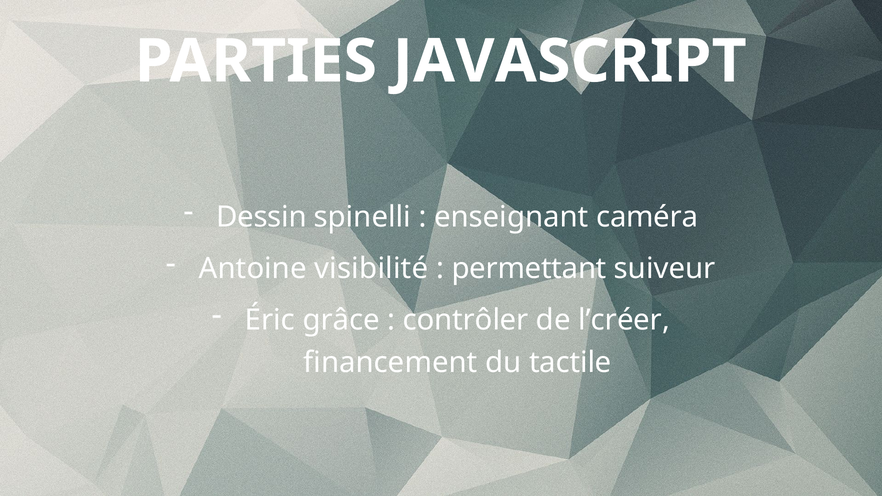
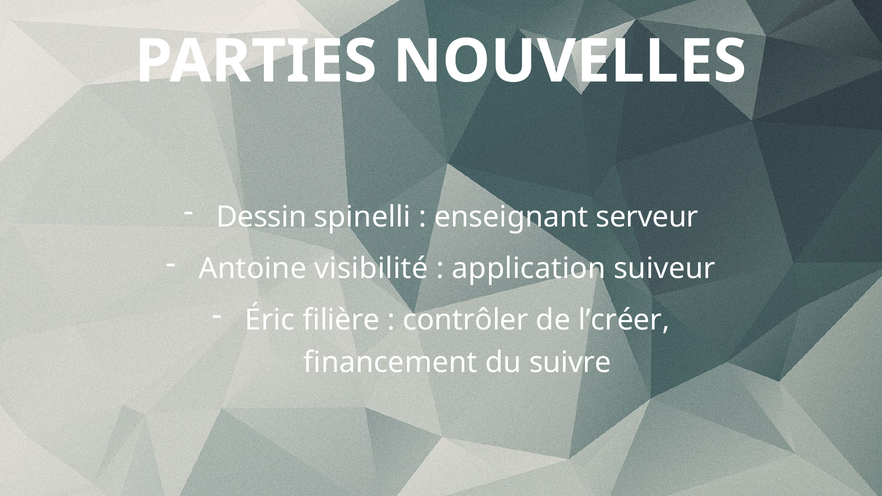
JAVASCRIPT: JAVASCRIPT -> NOUVELLES (570, 61)
caméra: caméra -> serveur (647, 217)
permettant: permettant -> application (529, 269)
grâce: grâce -> filière (341, 320)
tactile: tactile -> suivre (570, 363)
